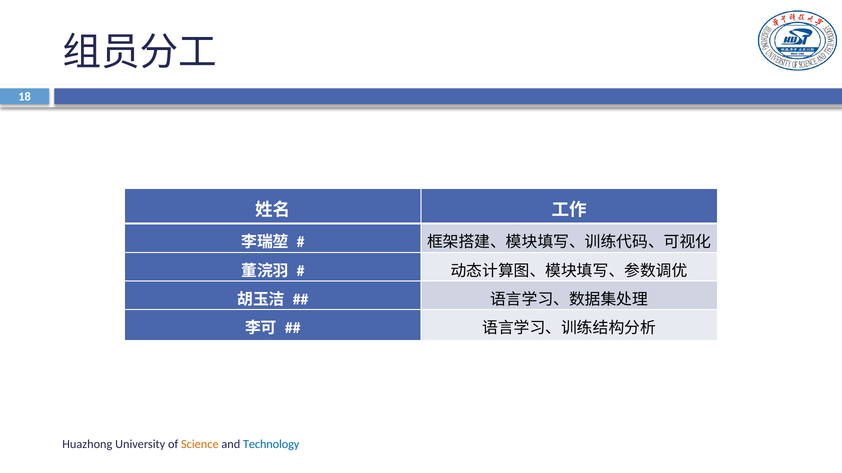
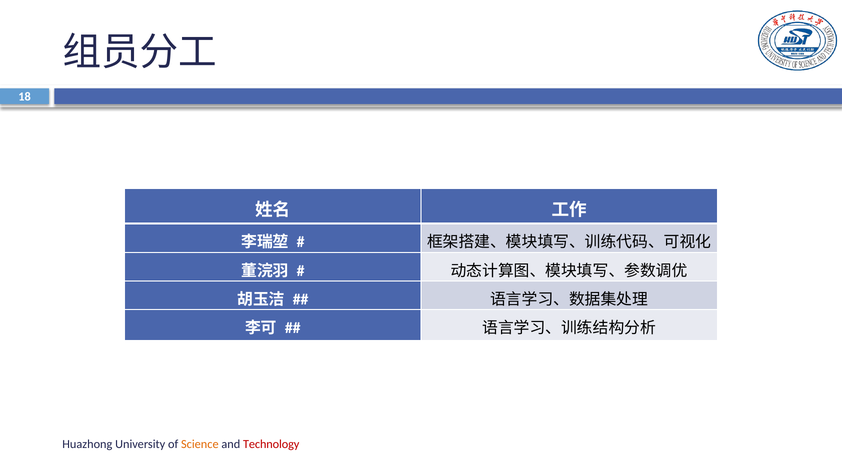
Technology colour: blue -> red (271, 445)
